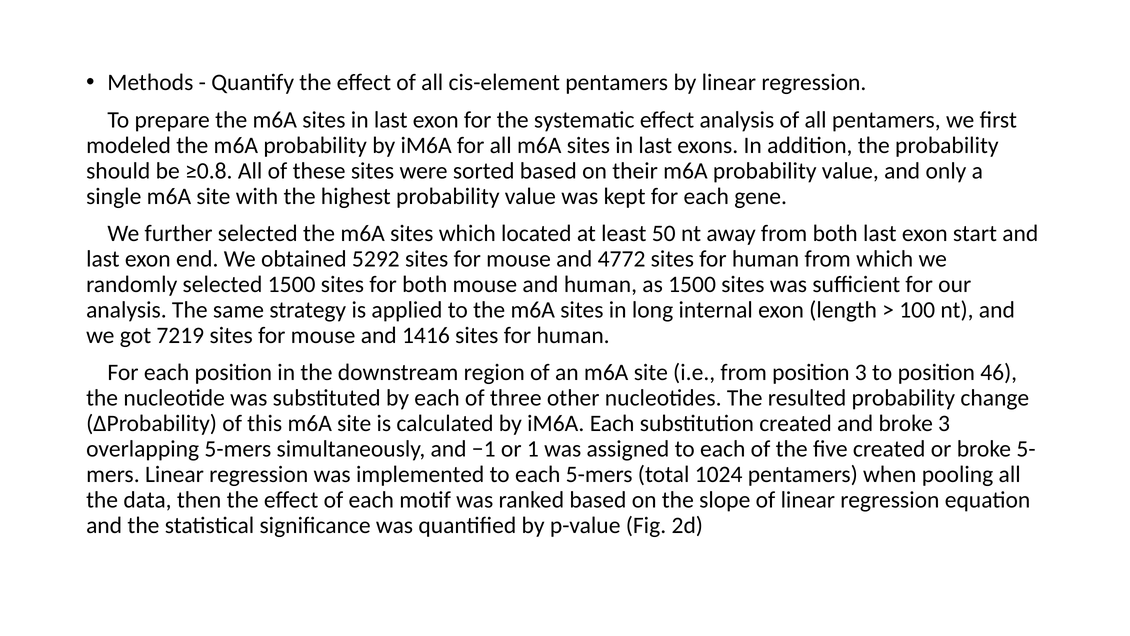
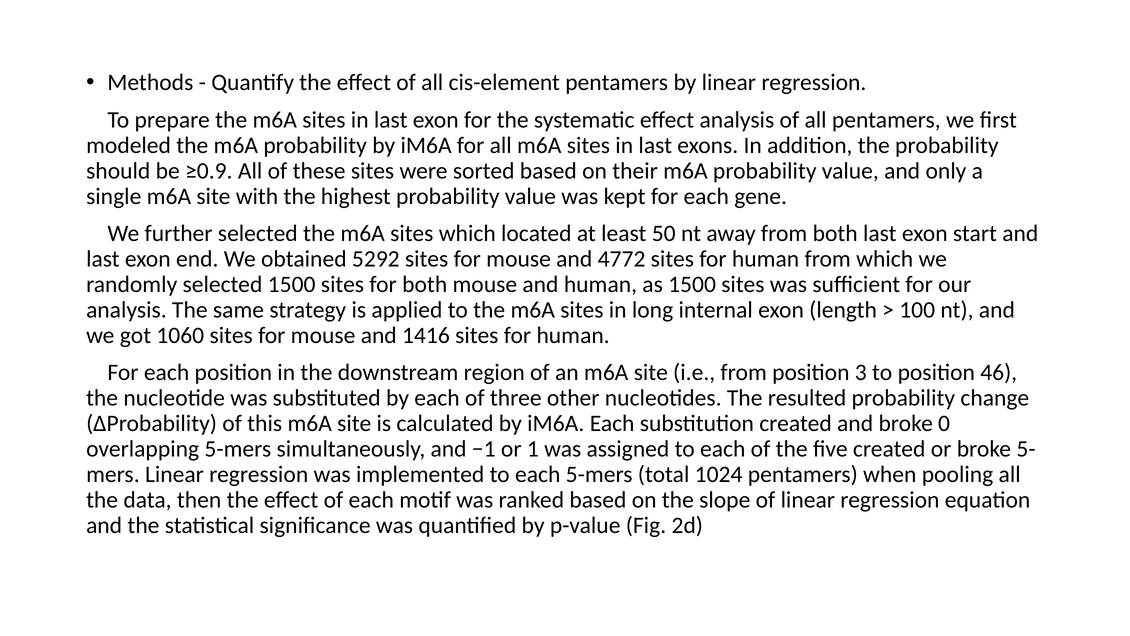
≥0.8: ≥0.8 -> ≥0.9 (209, 171)
7219: 7219 -> 1060 (180, 335)
broke 3: 3 -> 0 (944, 423)
